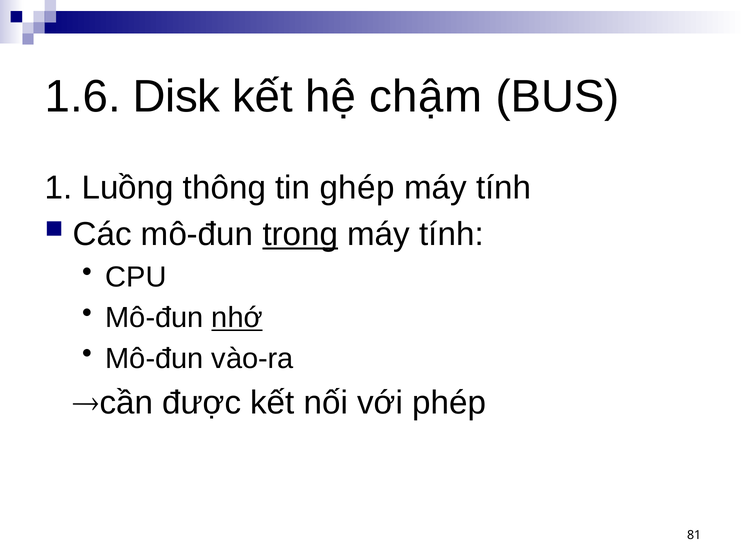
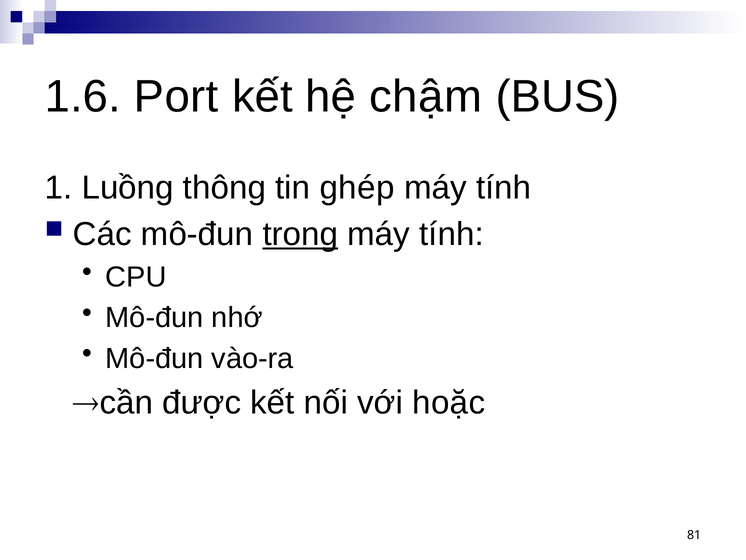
Disk: Disk -> Port (176, 96)
nhớ underline: present -> none (237, 317)
phép: phép -> hoặc (449, 402)
